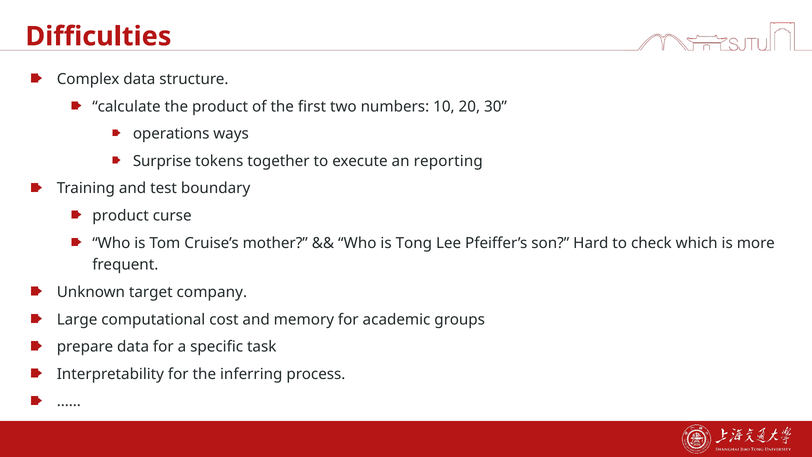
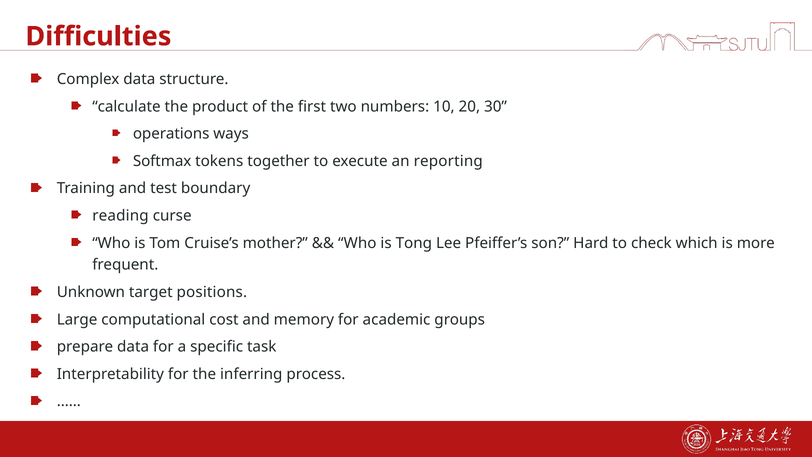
Surprise: Surprise -> Softmax (162, 161)
product: product -> reading (120, 216)
company: company -> positions (212, 292)
